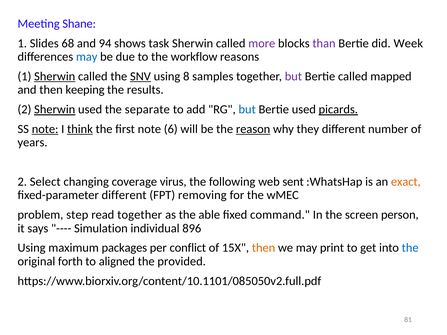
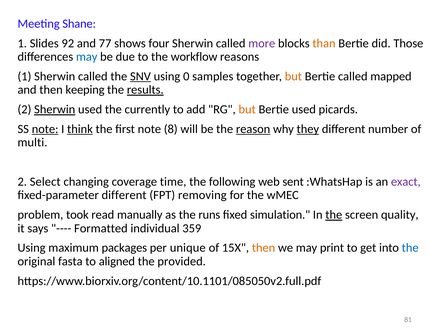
68: 68 -> 92 (68, 43)
94: 94 -> 77 (105, 43)
task: task -> four (159, 43)
than colour: purple -> orange (324, 43)
Week: Week -> Those (408, 43)
Sherwin underline: present -> none (55, 77)
8: 8 -> 0 (186, 77)
but colour: purple -> orange (293, 77)
results underline: none -> present (145, 90)
separate: separate -> currently (147, 110)
but colour: blue -> orange (247, 110)
picards underline: present -> none (338, 110)
6: 6 -> 8 (171, 129)
they underline: none -> present (308, 129)
years: years -> multi (32, 143)
virus: virus -> time (173, 182)
exact colour: orange -> purple (406, 182)
step: step -> took (77, 215)
read together: together -> manually (140, 215)
able: able -> runs (209, 215)
command: command -> simulation (280, 215)
the underline: none -> present (334, 215)
person: person -> quality (400, 215)
Simulation: Simulation -> Formatted (101, 228)
896: 896 -> 359 (192, 228)
conflict: conflict -> unique (188, 248)
forth: forth -> fasta (70, 261)
